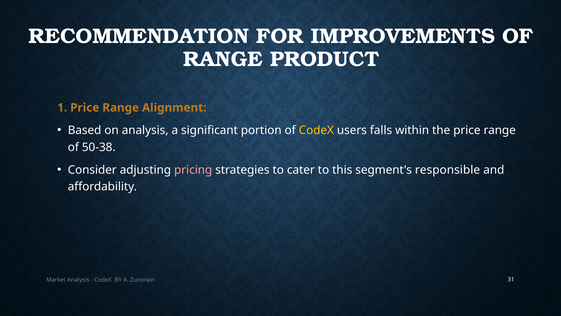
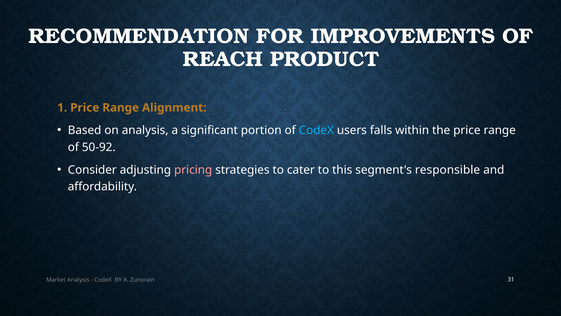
RANGE: RANGE -> REACH (223, 59)
CodeX colour: yellow -> light blue (316, 130)
50-38: 50-38 -> 50-92 (99, 147)
